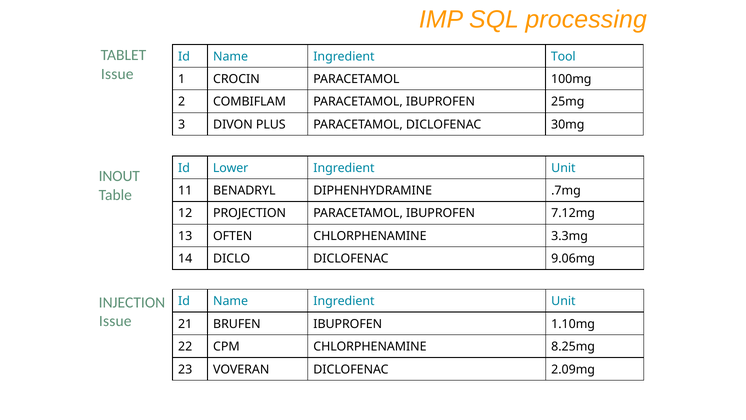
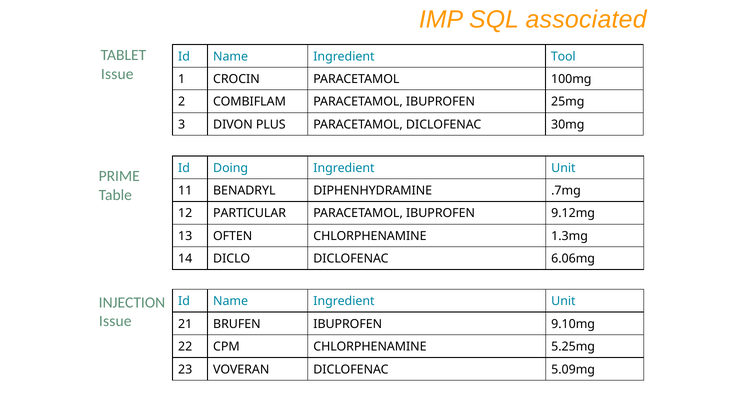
processing: processing -> associated (586, 19)
Lower: Lower -> Doing (231, 168)
INOUT: INOUT -> PRIME (119, 176)
PROJECTION: PROJECTION -> PARTICULAR (250, 213)
7.12mg: 7.12mg -> 9.12mg (573, 213)
3.3mg: 3.3mg -> 1.3mg (570, 236)
9.06mg: 9.06mg -> 6.06mg (573, 259)
1.10mg: 1.10mg -> 9.10mg (573, 324)
8.25mg: 8.25mg -> 5.25mg (573, 346)
2.09mg: 2.09mg -> 5.09mg (573, 369)
